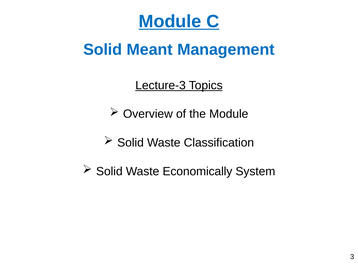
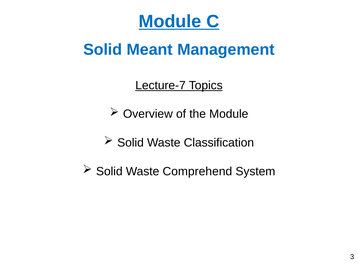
Lecture-3: Lecture-3 -> Lecture-7 (161, 85)
Economically: Economically -> Comprehend (197, 171)
